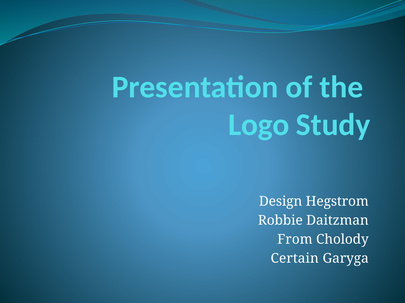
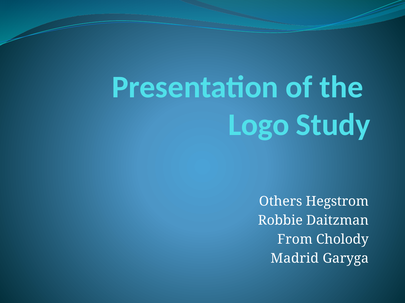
Design: Design -> Others (281, 202)
Certain: Certain -> Madrid (295, 259)
